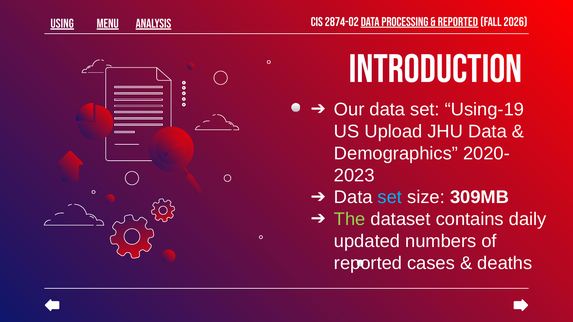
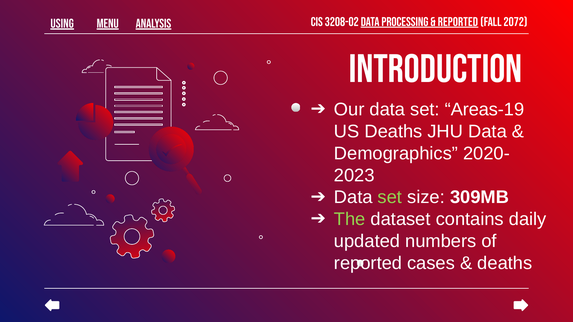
2874-02: 2874-02 -> 3208-02 (342, 22)
2026: 2026 -> 2072 (515, 22)
Using-19: Using-19 -> Areas-19 (484, 110)
US Upload: Upload -> Deaths (393, 132)
set colour: light blue -> light green (390, 197)
